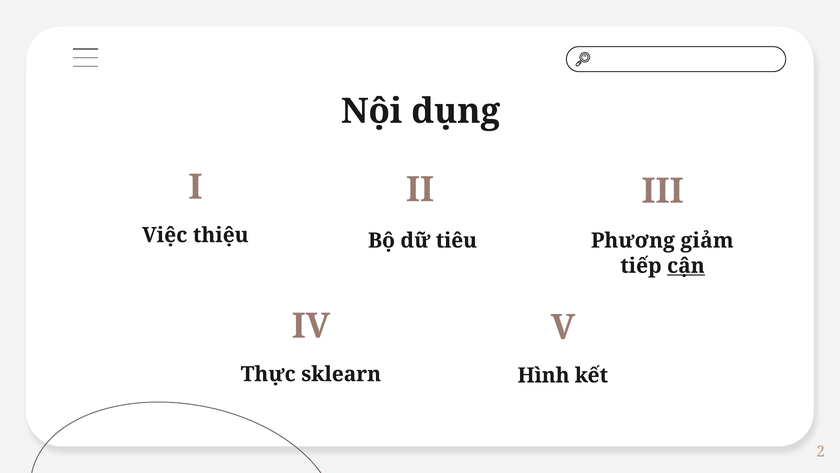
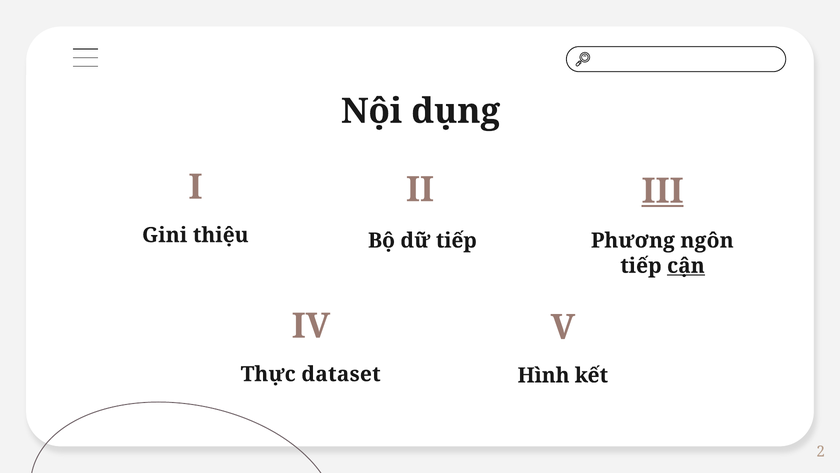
III underline: none -> present (663, 191)
Việc: Việc -> Gini (165, 235)
dữ tiêu: tiêu -> tiếp (456, 240)
giảm: giảm -> ngôn (707, 240)
sklearn: sklearn -> dataset (341, 374)
